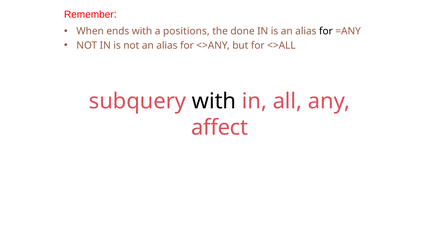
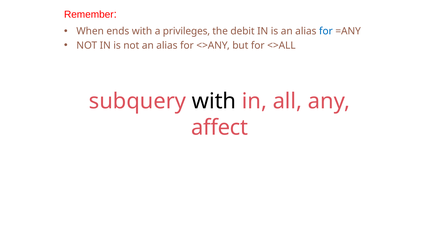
positions: positions -> privileges (186, 31)
done: done -> debit (243, 31)
for colour: black -> blue (326, 31)
